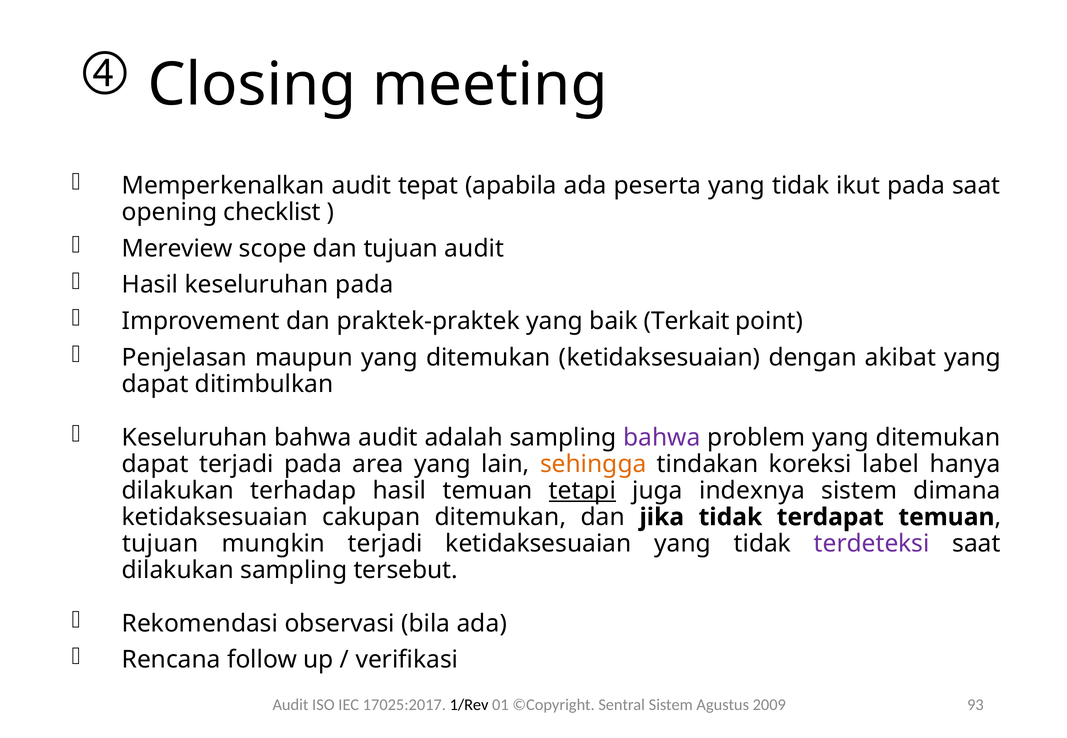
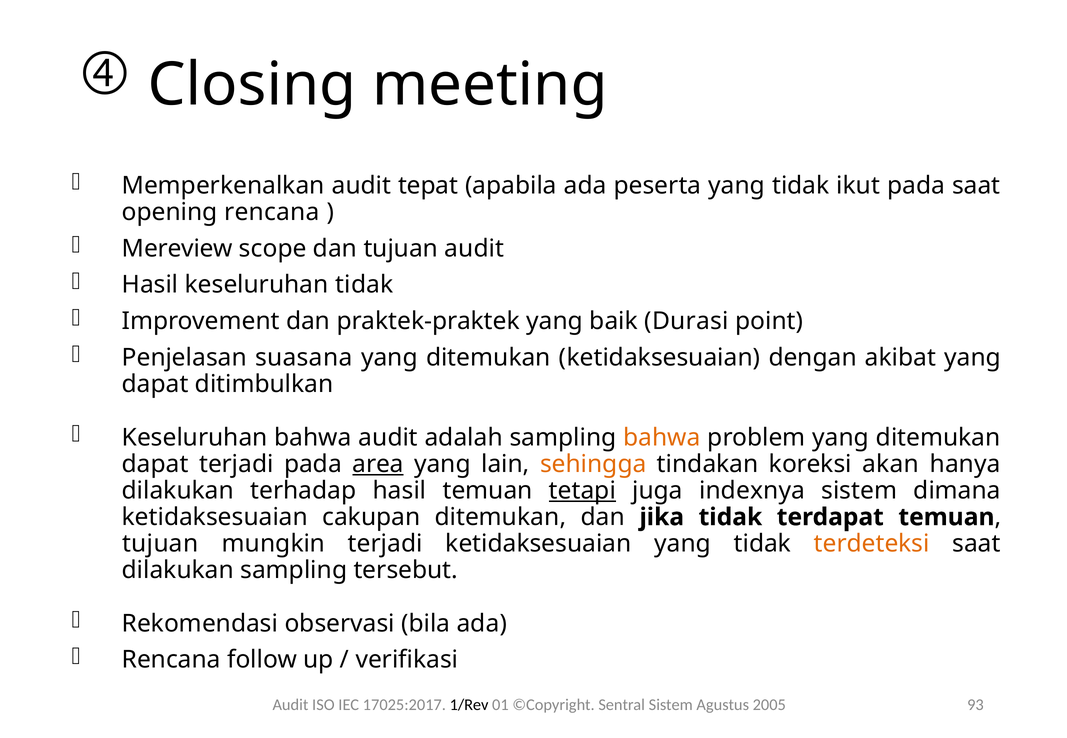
opening checklist: checklist -> rencana (272, 212)
keseluruhan pada: pada -> tidak (364, 285)
Terkait: Terkait -> Durasi (687, 322)
maupun: maupun -> suasana (304, 358)
bahwa colour: purple -> orange (662, 438)
area underline: none -> present (378, 464)
label: label -> akan (891, 464)
terdeteksi colour: purple -> orange (872, 544)
2009: 2009 -> 2005 (769, 705)
